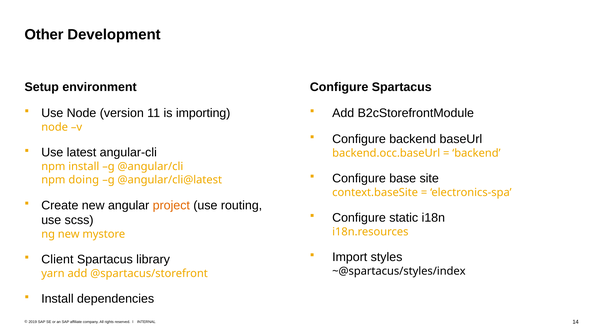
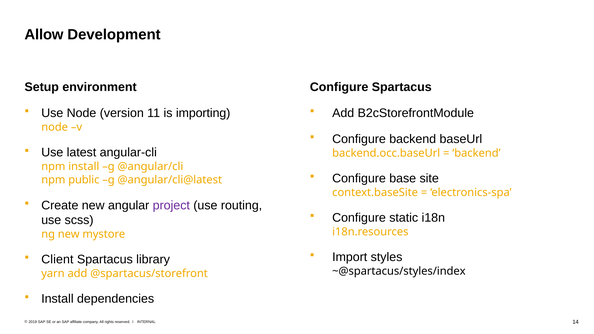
Other: Other -> Allow (44, 34)
doing: doing -> public (84, 180)
project colour: orange -> purple (171, 205)
